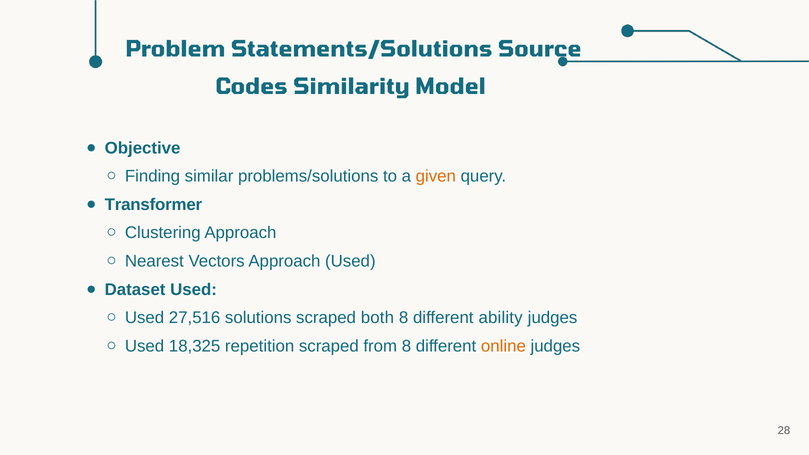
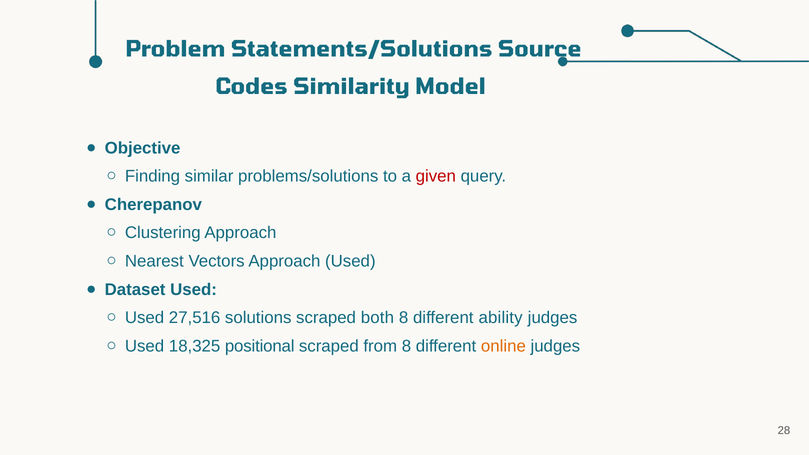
given colour: orange -> red (436, 176)
Transformer: Transformer -> Cherepanov (153, 205)
repetition: repetition -> positional (260, 346)
